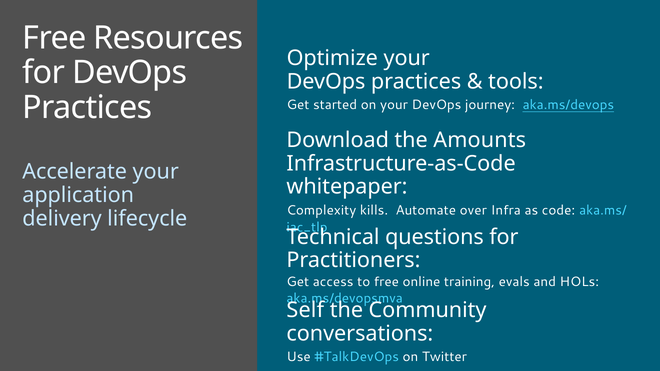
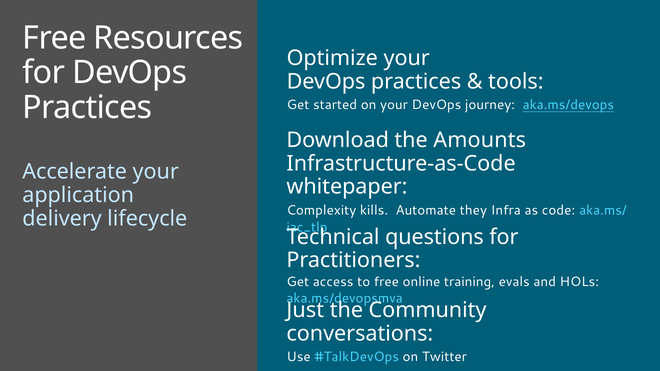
over: over -> they (473, 210)
Self: Self -> Just (305, 310)
